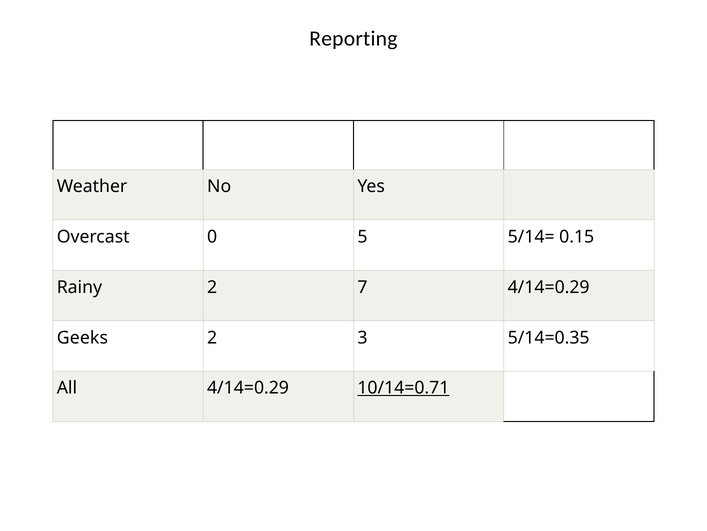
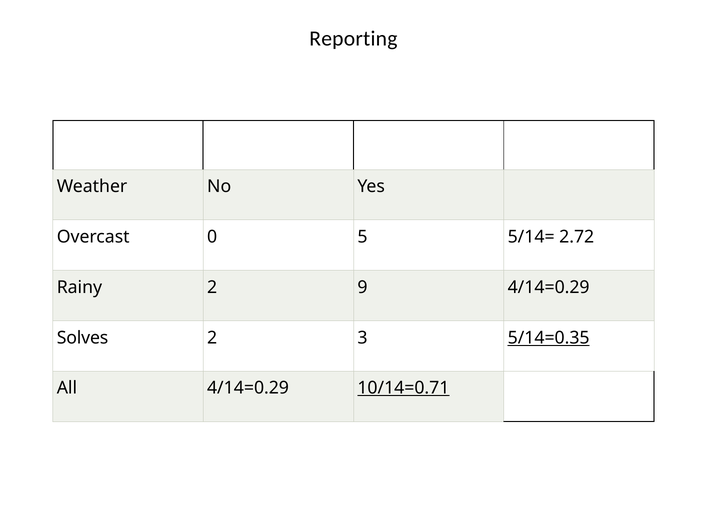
0.15: 0.15 -> 2.72 (577, 237)
7: 7 -> 9 (362, 287)
Geeks: Geeks -> Solves (83, 337)
5/14=0.35 underline: none -> present (549, 337)
